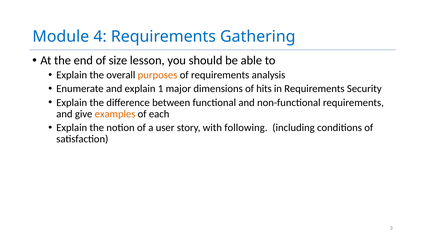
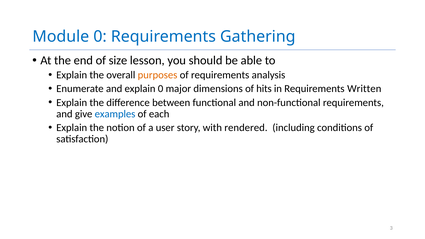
Module 4: 4 -> 0 (100, 37)
explain 1: 1 -> 0 (161, 89)
Security: Security -> Written (364, 89)
examples colour: orange -> blue (115, 114)
following: following -> rendered (246, 128)
